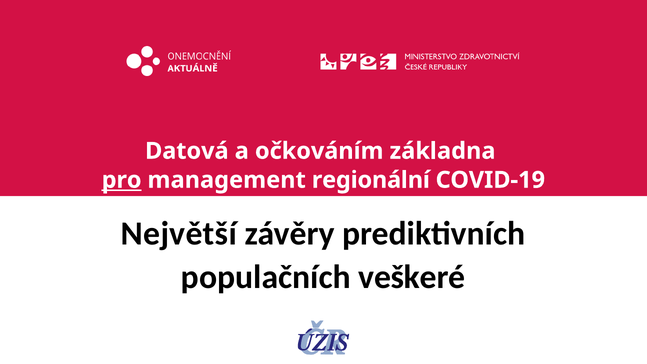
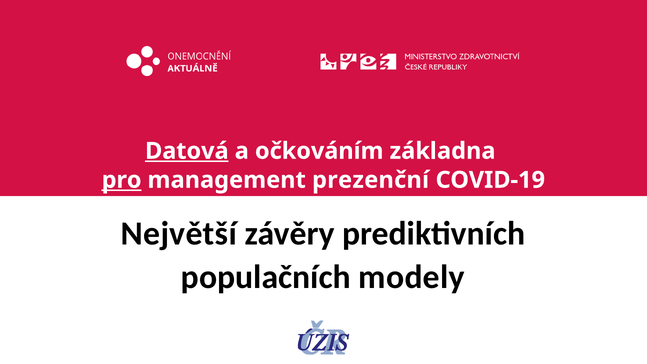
Datová underline: none -> present (187, 151)
regionální: regionální -> prezenční (371, 180)
veškeré: veškeré -> modely (412, 277)
